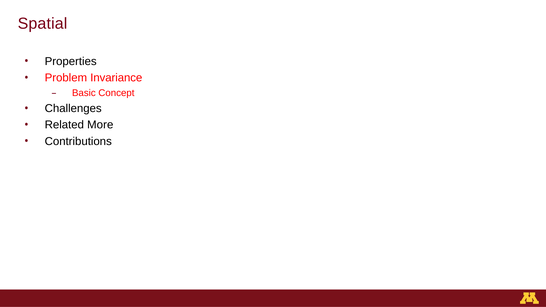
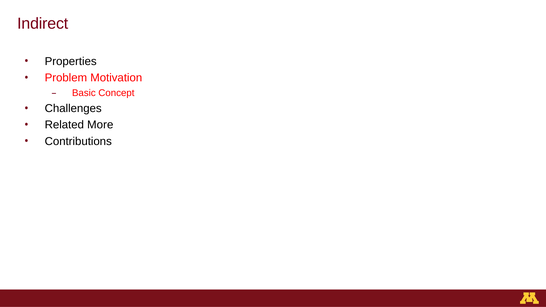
Spatial: Spatial -> Indirect (43, 24)
Invariance: Invariance -> Motivation (116, 78)
